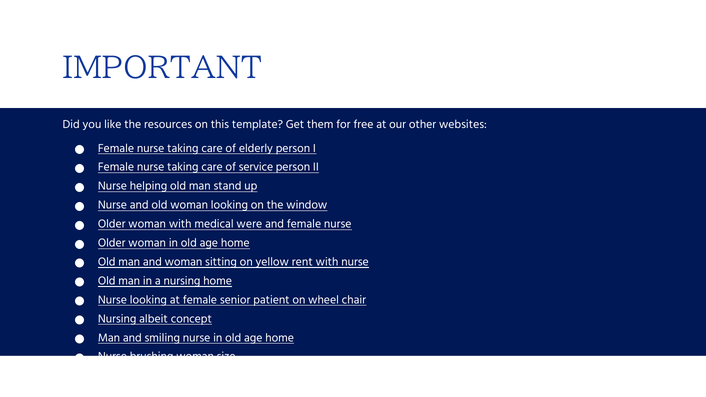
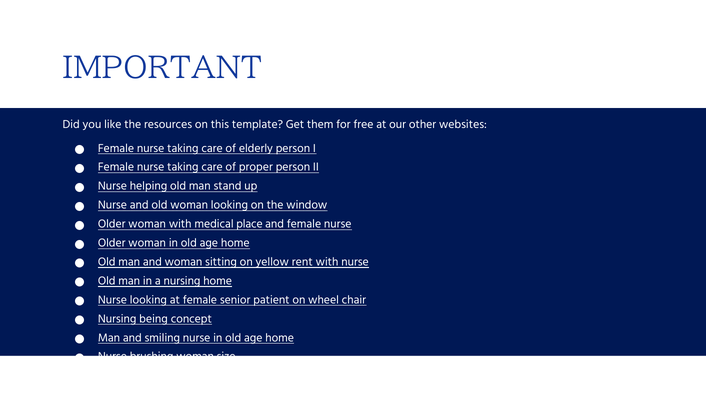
service: service -> proper (256, 167)
were: were -> place (249, 224)
albeit: albeit -> being (153, 319)
